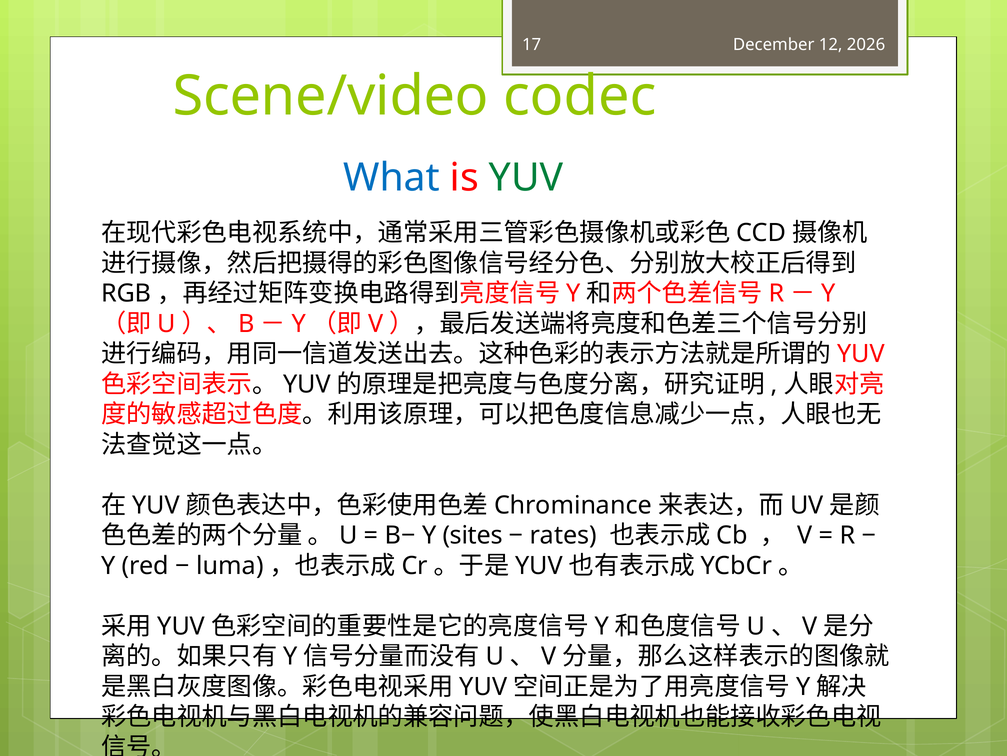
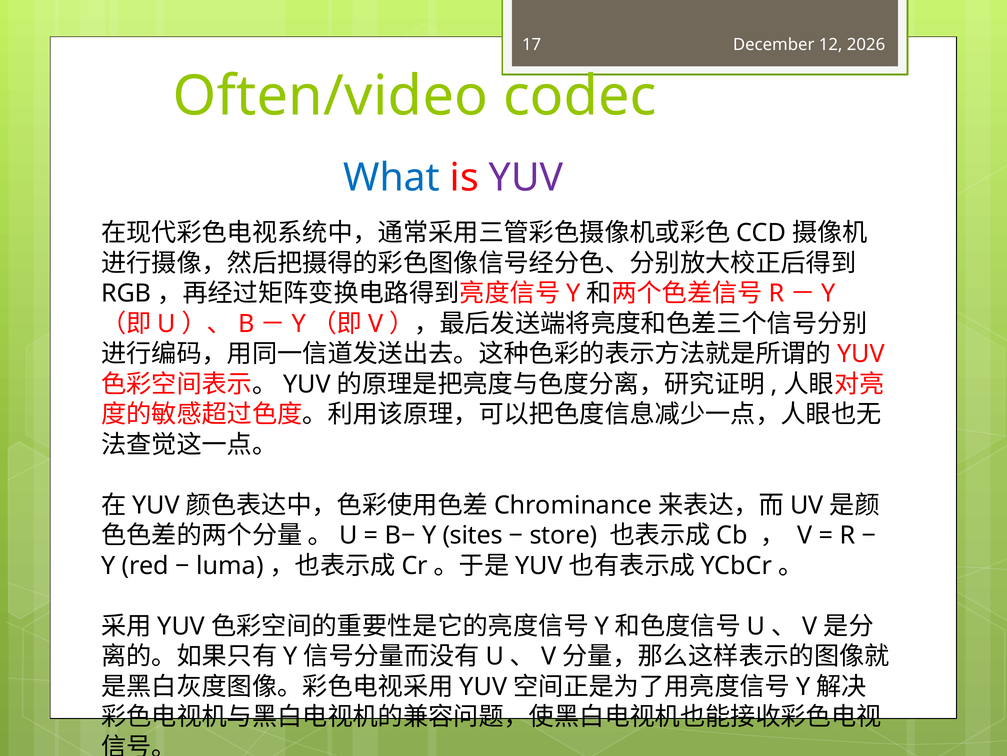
Scene/video: Scene/video -> Often/video (330, 96)
YUV colour: green -> purple (526, 178)
rates: rates -> store (563, 535)
